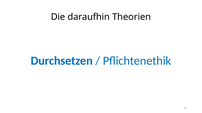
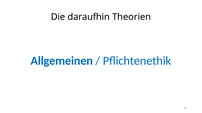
Durchsetzen: Durchsetzen -> Allgemeinen (62, 61)
